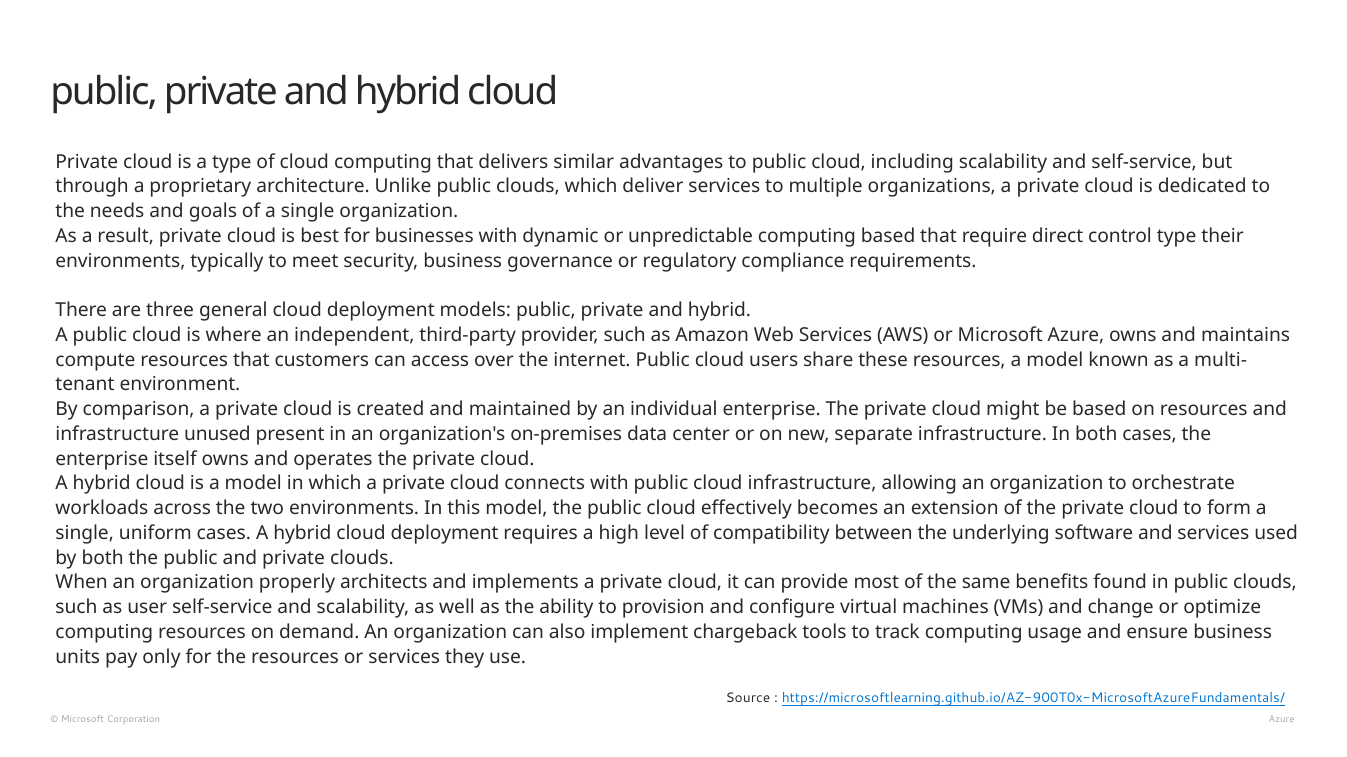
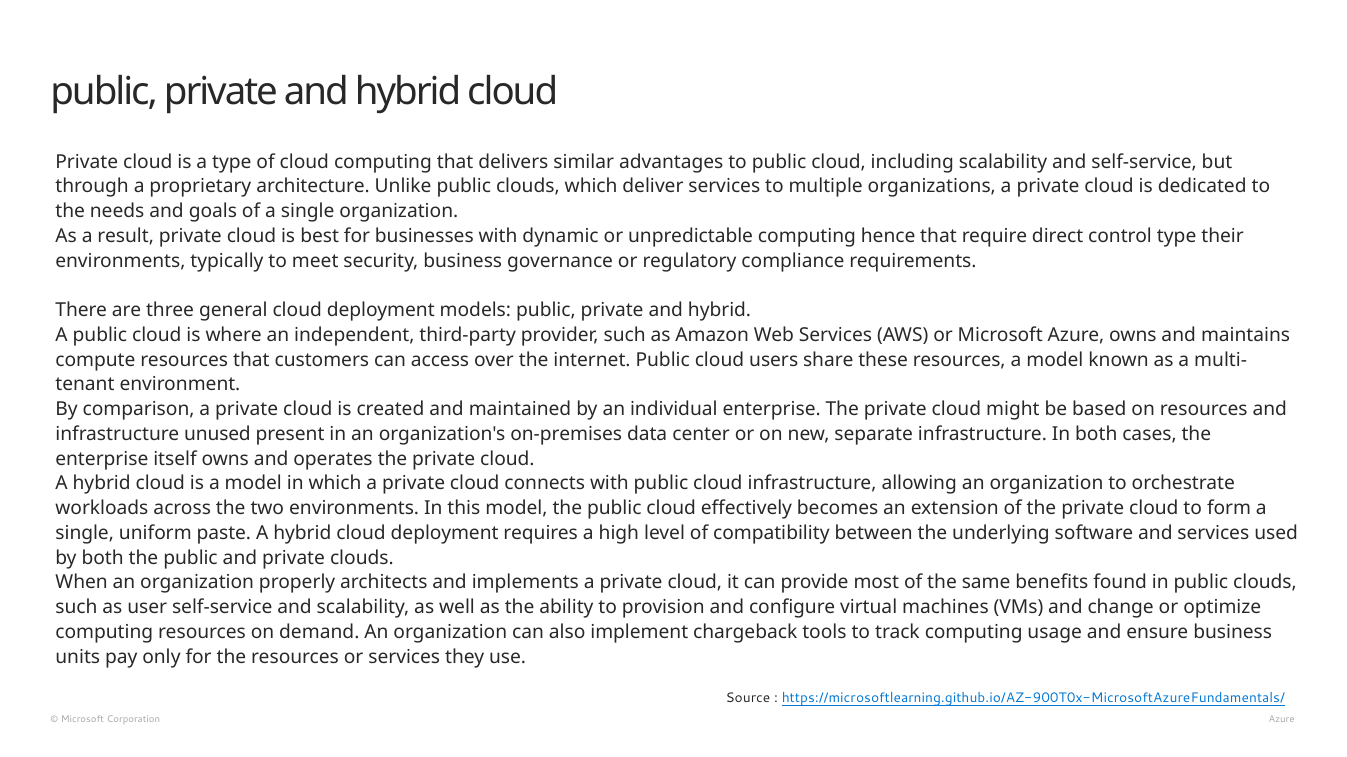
computing based: based -> hence (888, 236)
uniform cases: cases -> paste (224, 534)
